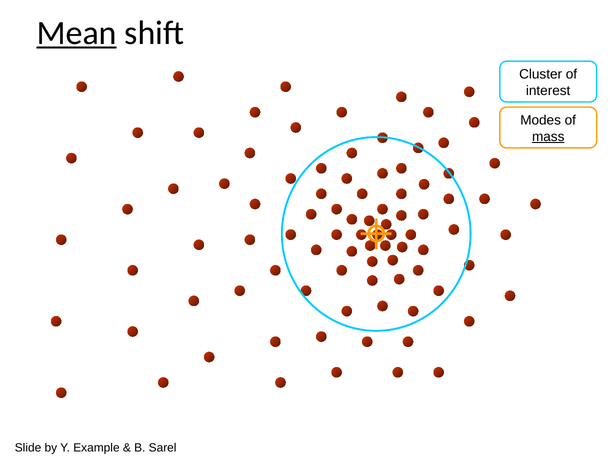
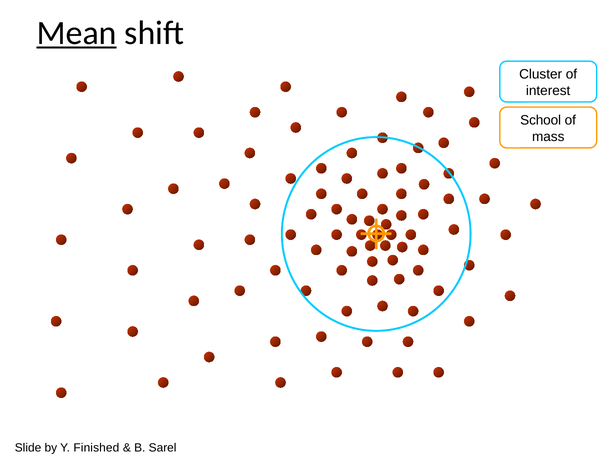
Modes: Modes -> School (541, 120)
mass underline: present -> none (548, 137)
Example: Example -> Finished (96, 448)
